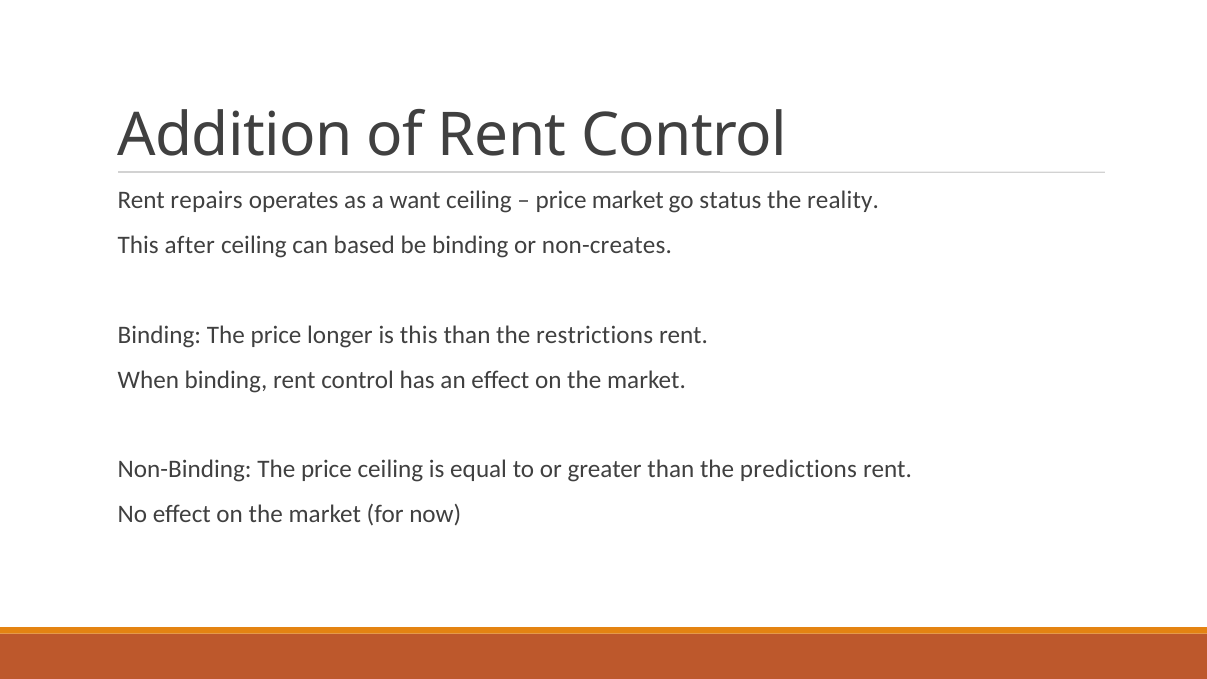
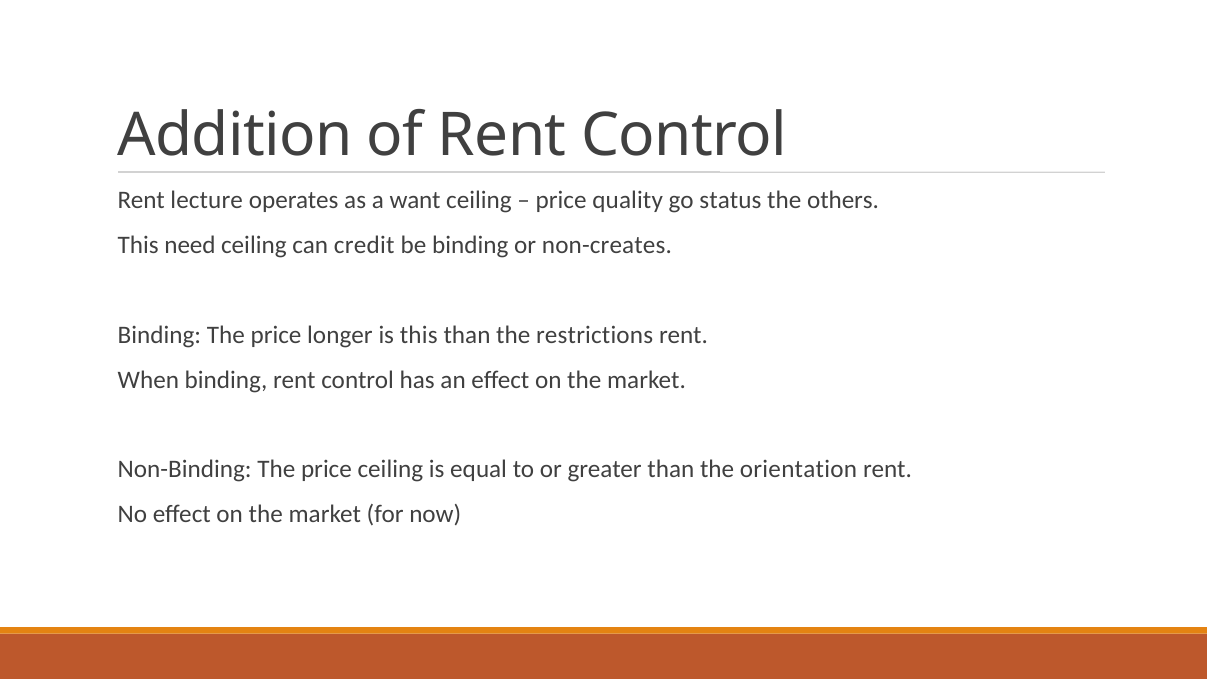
repairs: repairs -> lecture (207, 201)
price market: market -> quality (628, 201)
reality: reality -> others (843, 201)
after: after -> need (190, 245)
based: based -> credit (364, 245)
predictions: predictions -> orientation (799, 469)
